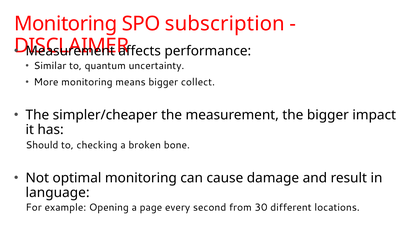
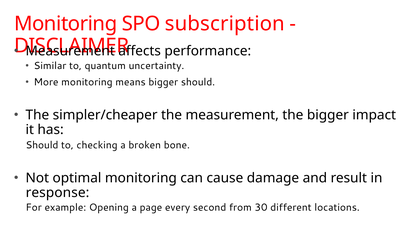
bigger collect: collect -> should (198, 82)
language: language -> response (58, 193)
